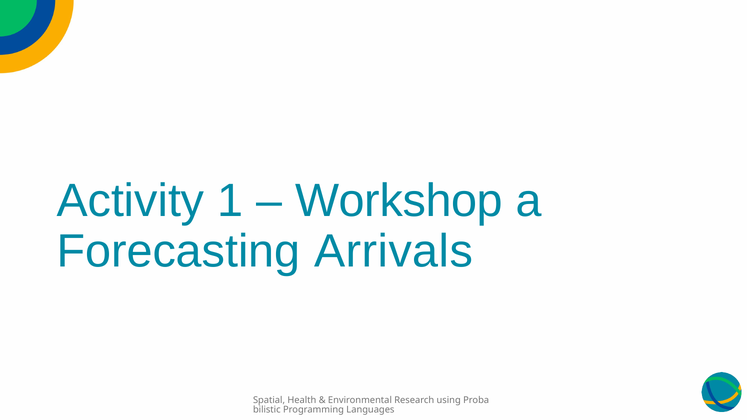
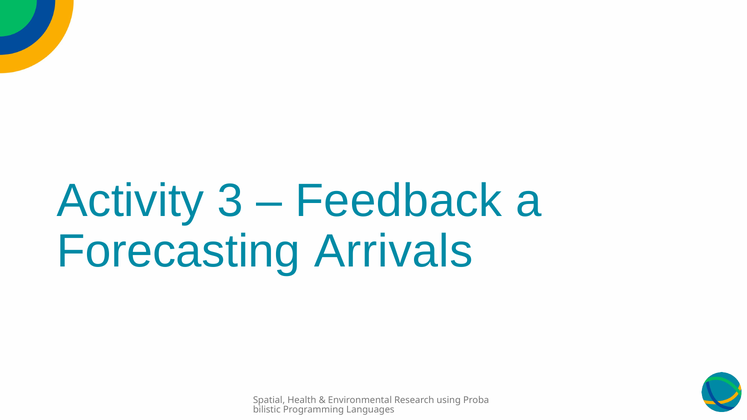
1: 1 -> 3 (230, 201)
Workshop: Workshop -> Feedback (399, 201)
